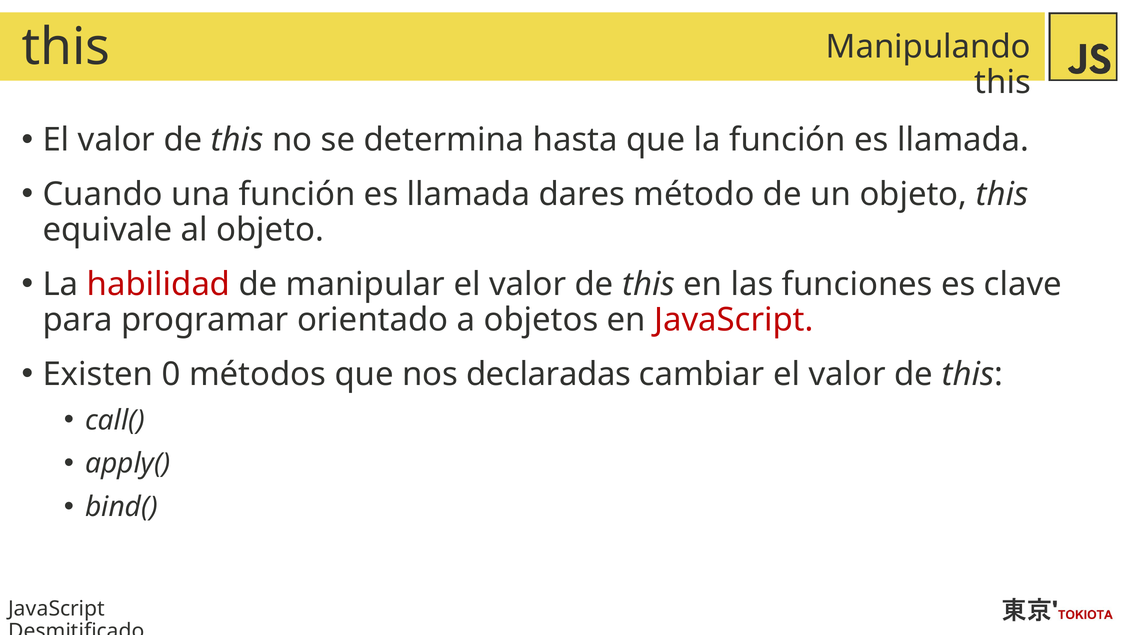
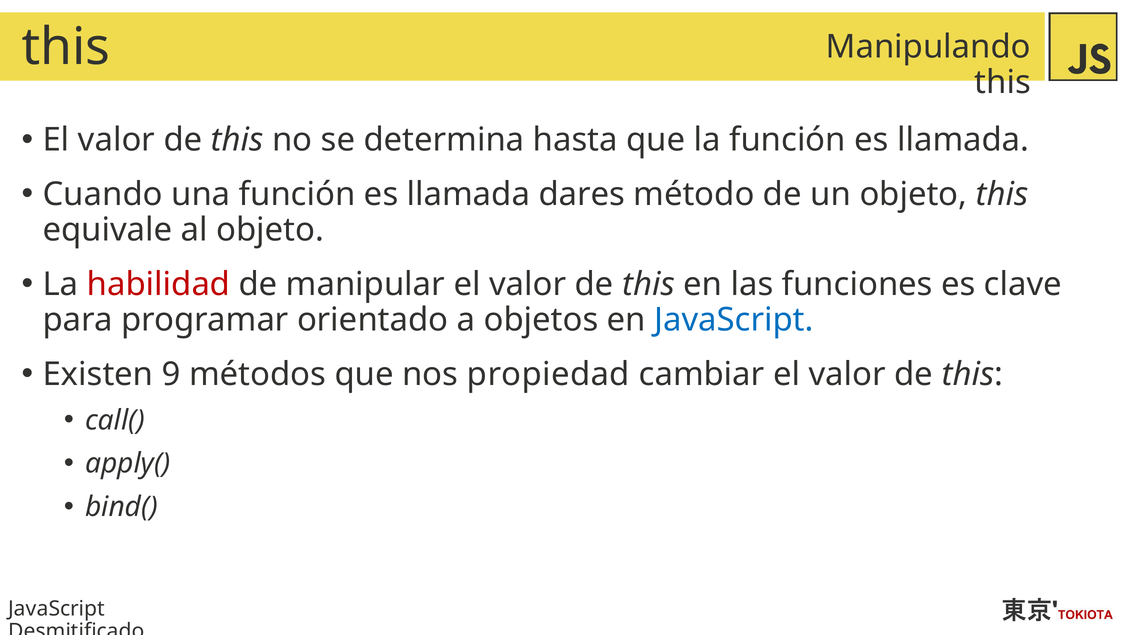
JavaScript colour: red -> blue (734, 320)
0: 0 -> 9 (171, 374)
declaradas: declaradas -> propiedad (548, 374)
